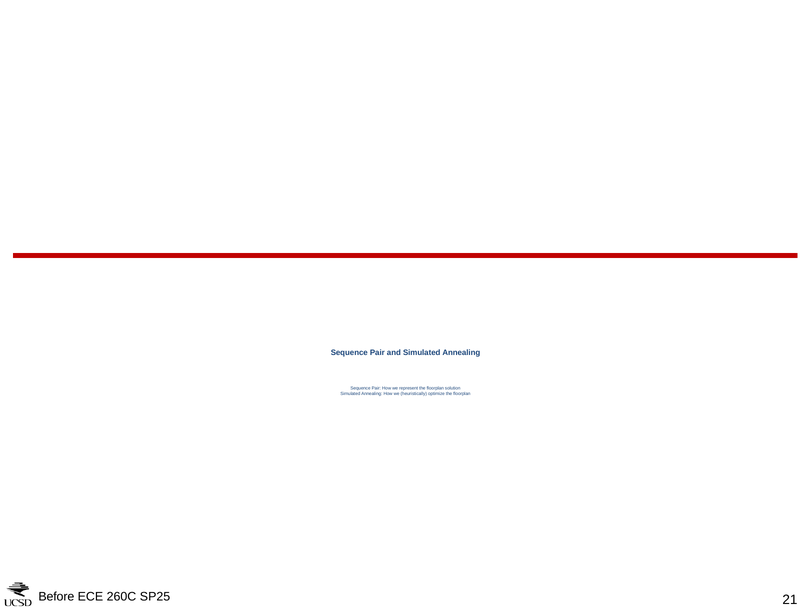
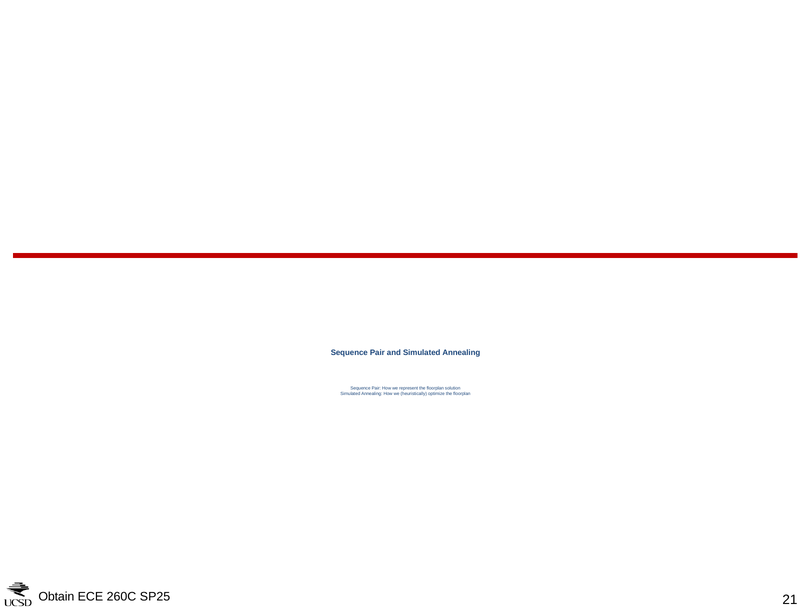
Before: Before -> Obtain (56, 597)
